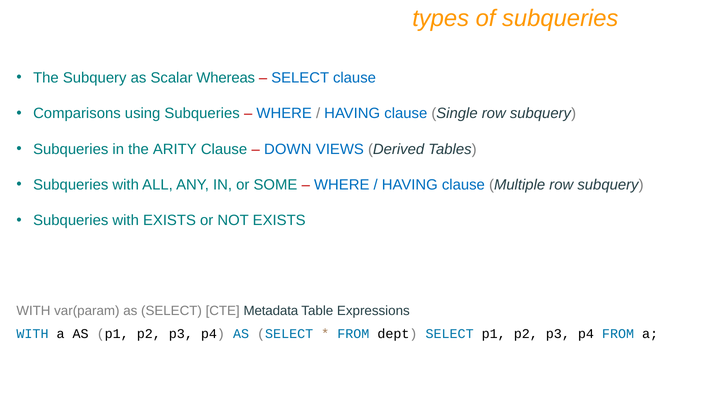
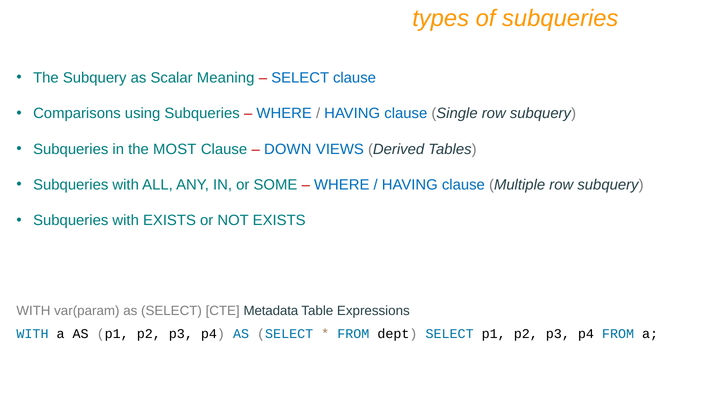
Whereas: Whereas -> Meaning (226, 78)
ARITY: ARITY -> MOST (175, 149)
